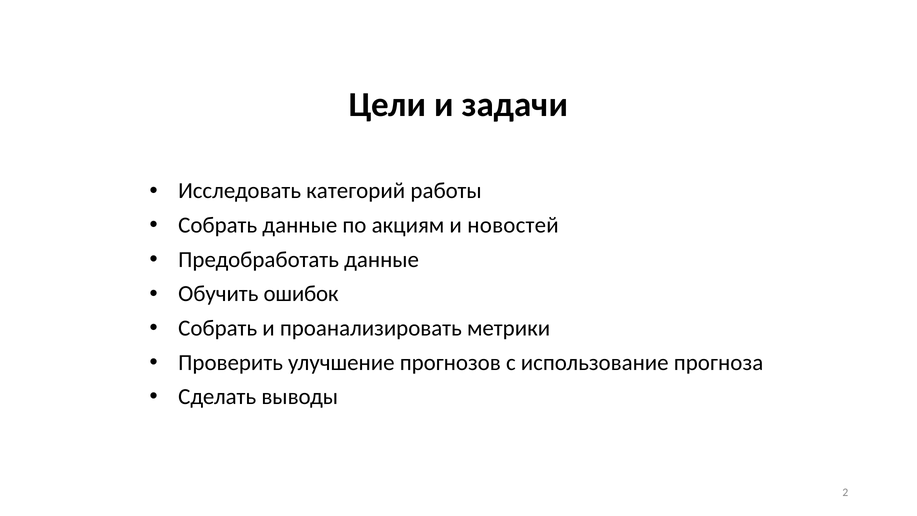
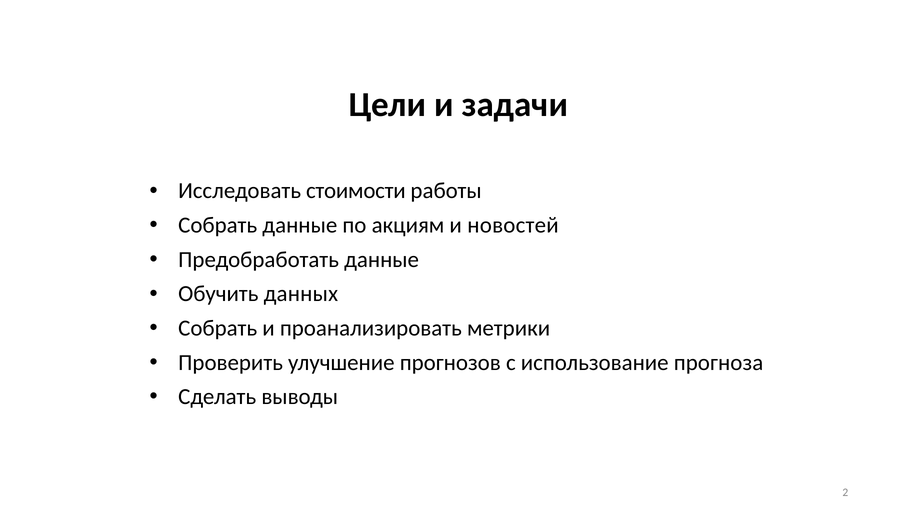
категорий: категорий -> стоимости (356, 191)
ошибок: ошибок -> данных (301, 294)
